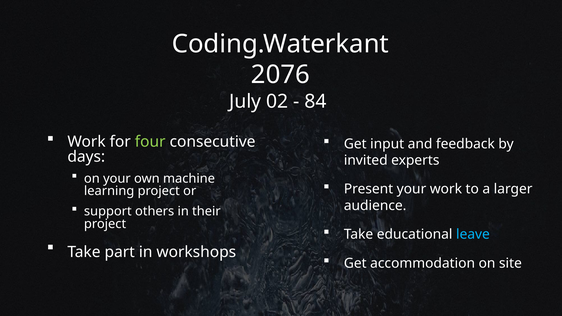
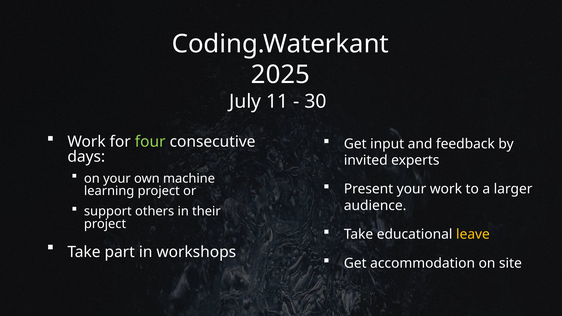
2076: 2076 -> 2025 (280, 75)
02: 02 -> 11 (277, 101)
84: 84 -> 30 (316, 101)
leave colour: light blue -> yellow (473, 235)
